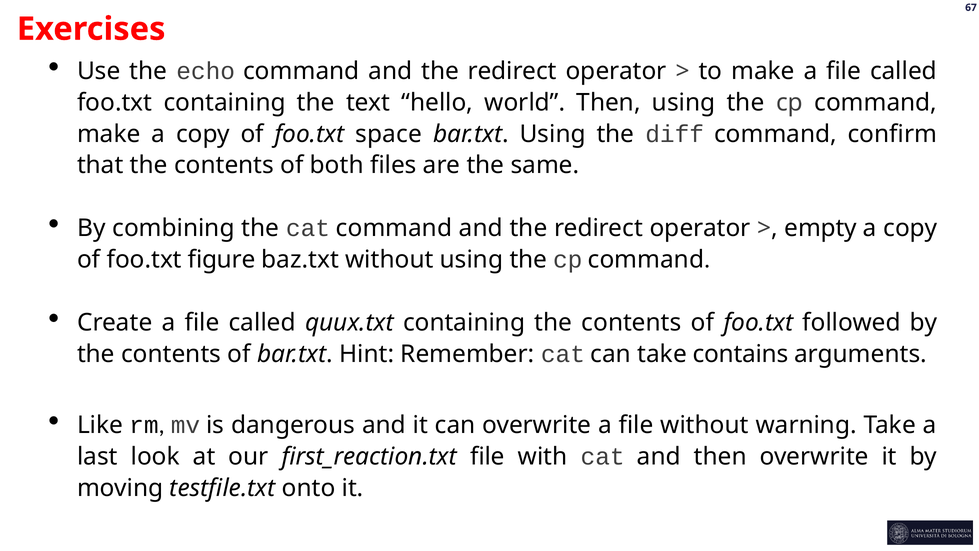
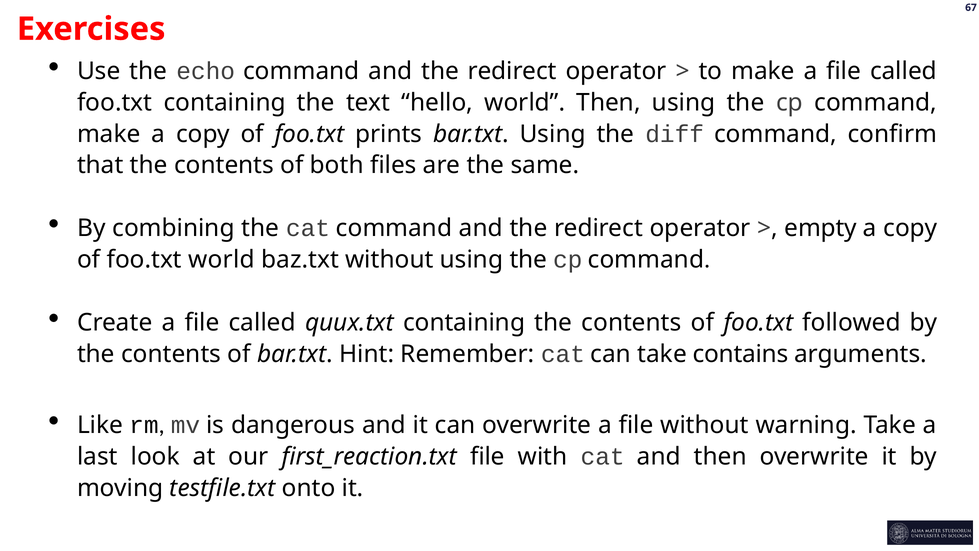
space: space -> prints (389, 134)
foo.txt figure: figure -> world (222, 260)
